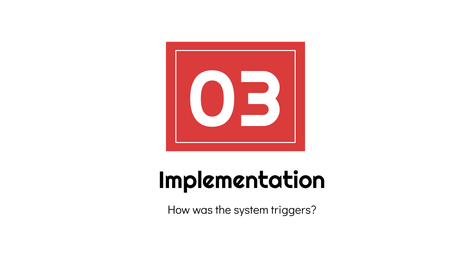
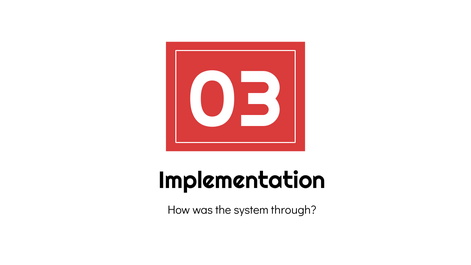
triggers: triggers -> through (294, 210)
